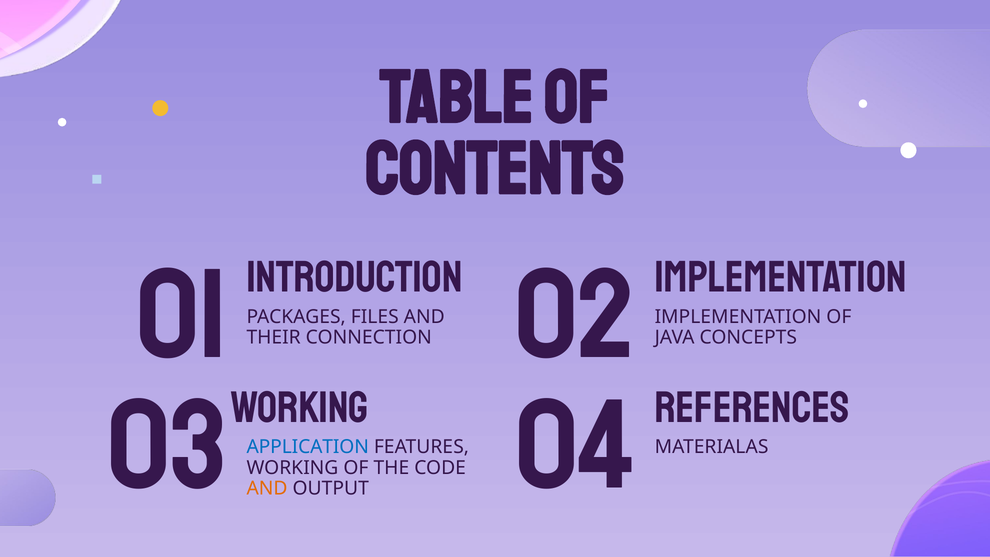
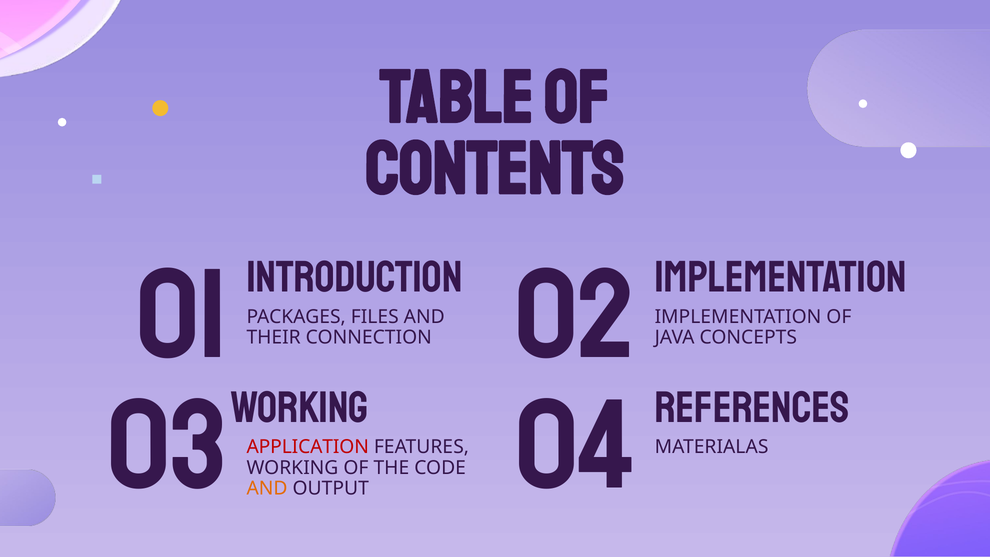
APPLICATION colour: blue -> red (308, 447)
